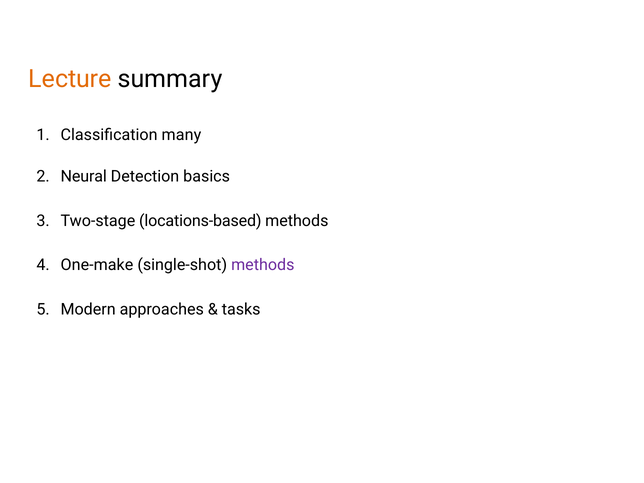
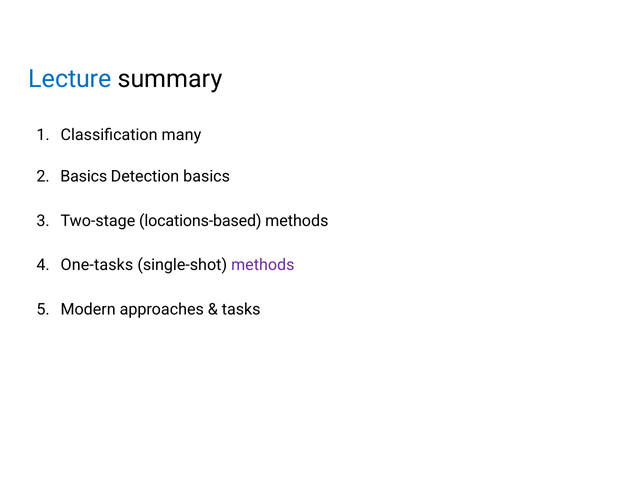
Lecture colour: orange -> blue (70, 79)
Neural: Neural -> Basics (84, 176)
One-make: One-make -> One-tasks (97, 265)
